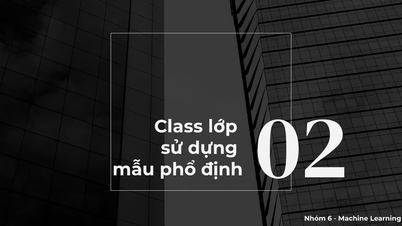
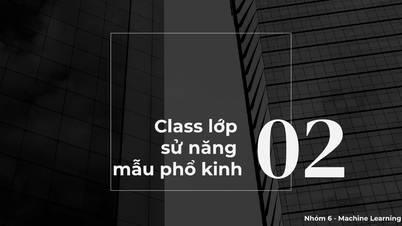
dựng: dựng -> năng (213, 148)
định: định -> kinh (222, 169)
